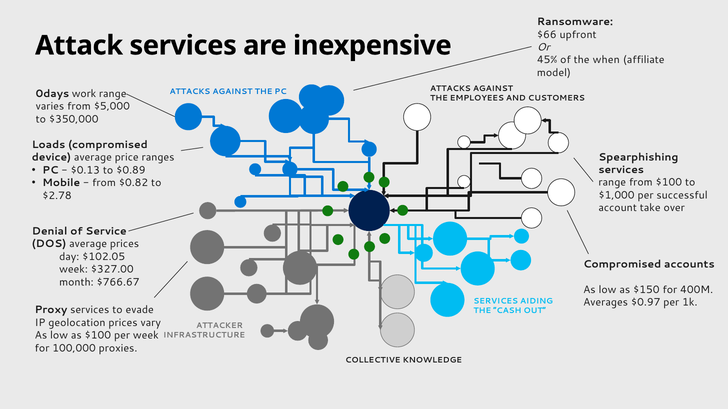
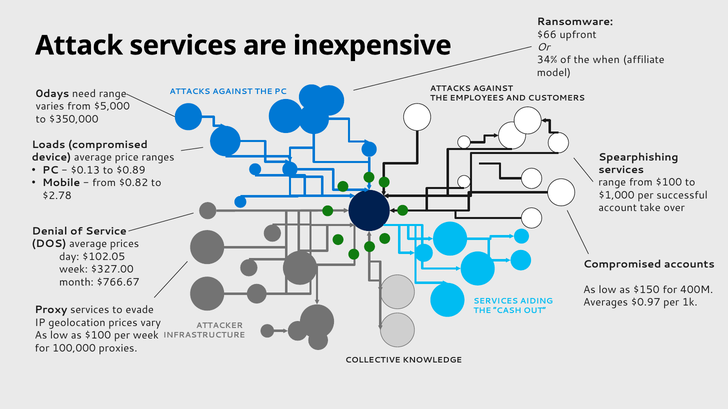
45%: 45% -> 34% (547, 60)
work: work -> need (84, 94)
